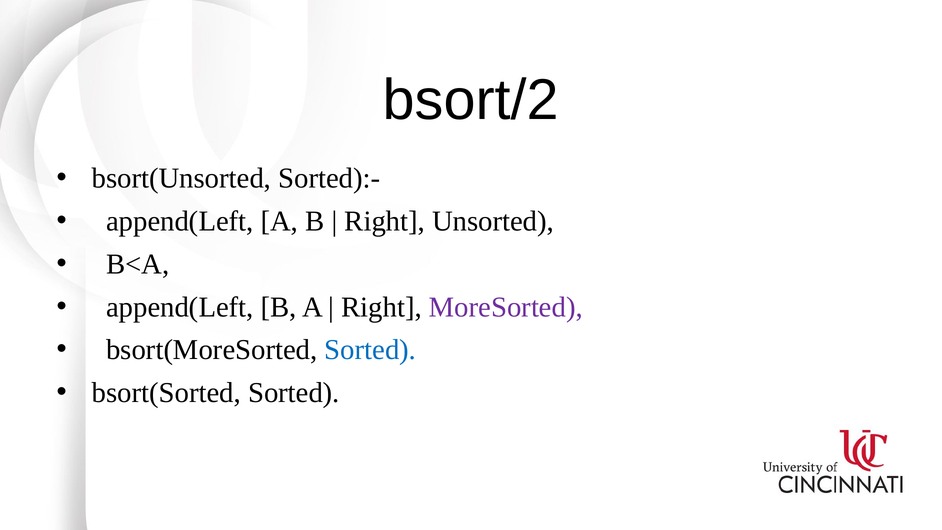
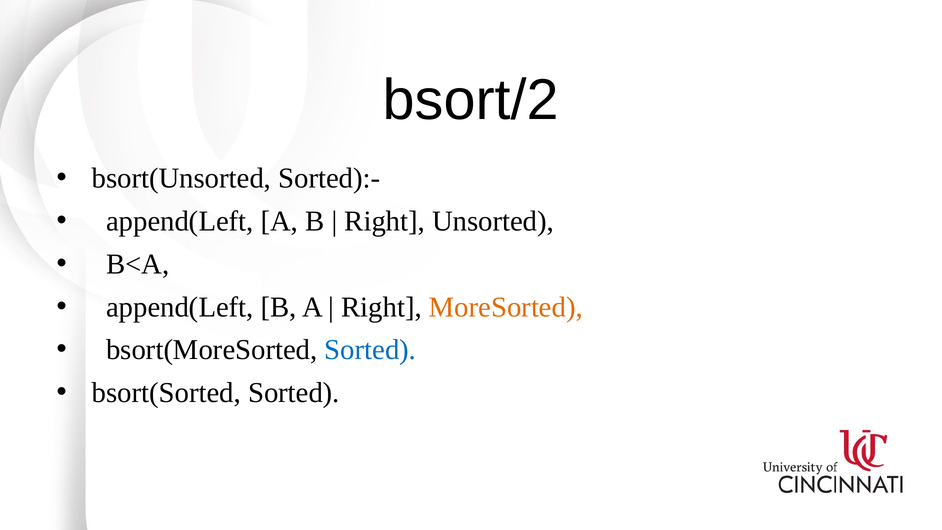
MoreSorted colour: purple -> orange (506, 307)
